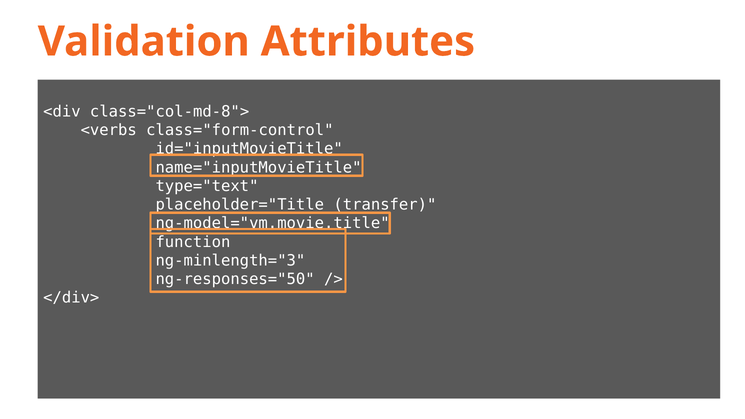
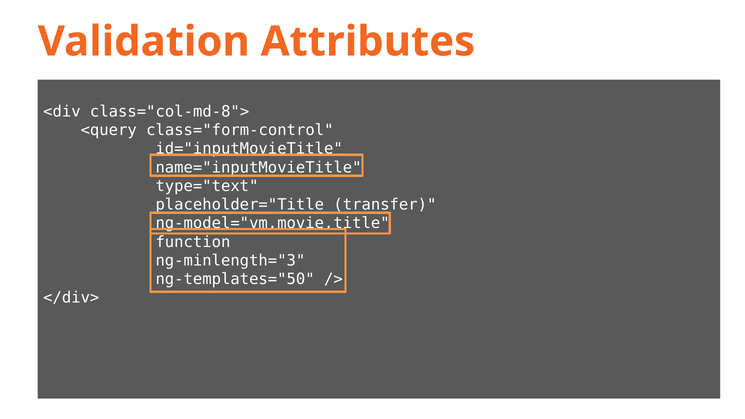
<verbs: <verbs -> <query (109, 130)
ng-responses="50: ng-responses="50 -> ng-templates="50 (235, 279)
